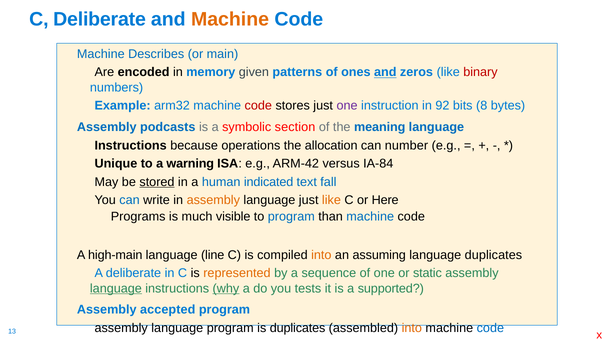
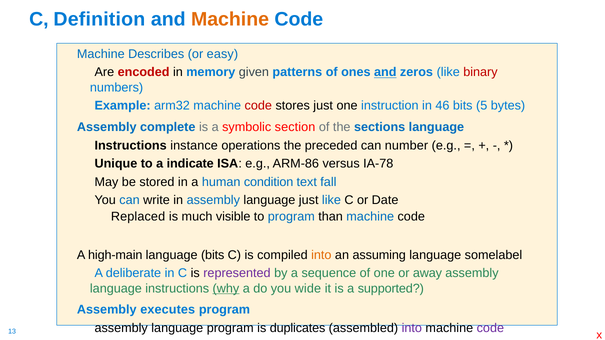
C Deliberate: Deliberate -> Definition (99, 19)
main: main -> easy (222, 54)
encoded colour: black -> red (144, 72)
one colour: purple -> black (347, 106)
92: 92 -> 46 (442, 106)
8: 8 -> 5 (482, 106)
podcasts: podcasts -> complete (168, 127)
meaning: meaning -> sections (380, 127)
because: because -> instance (194, 146)
allocation: allocation -> preceded (331, 146)
warning: warning -> indicate (190, 164)
ARM-42: ARM-42 -> ARM-86 (296, 164)
IA-84: IA-84 -> IA-78 (378, 164)
stored underline: present -> none (157, 182)
indicated: indicated -> condition (269, 182)
assembly colour: orange -> blue (213, 200)
like colour: orange -> blue (331, 200)
Here: Here -> Date (385, 200)
Programs: Programs -> Replaced (138, 217)
language line: line -> bits (213, 255)
language duplicates: duplicates -> somelabel (493, 255)
represented colour: orange -> purple (237, 274)
static: static -> away (427, 274)
language underline: present -> none (116, 289)
tests: tests -> wide (308, 289)
accepted: accepted -> executes (168, 310)
into colour: orange -> purple (412, 328)
code colour: blue -> purple (490, 328)
